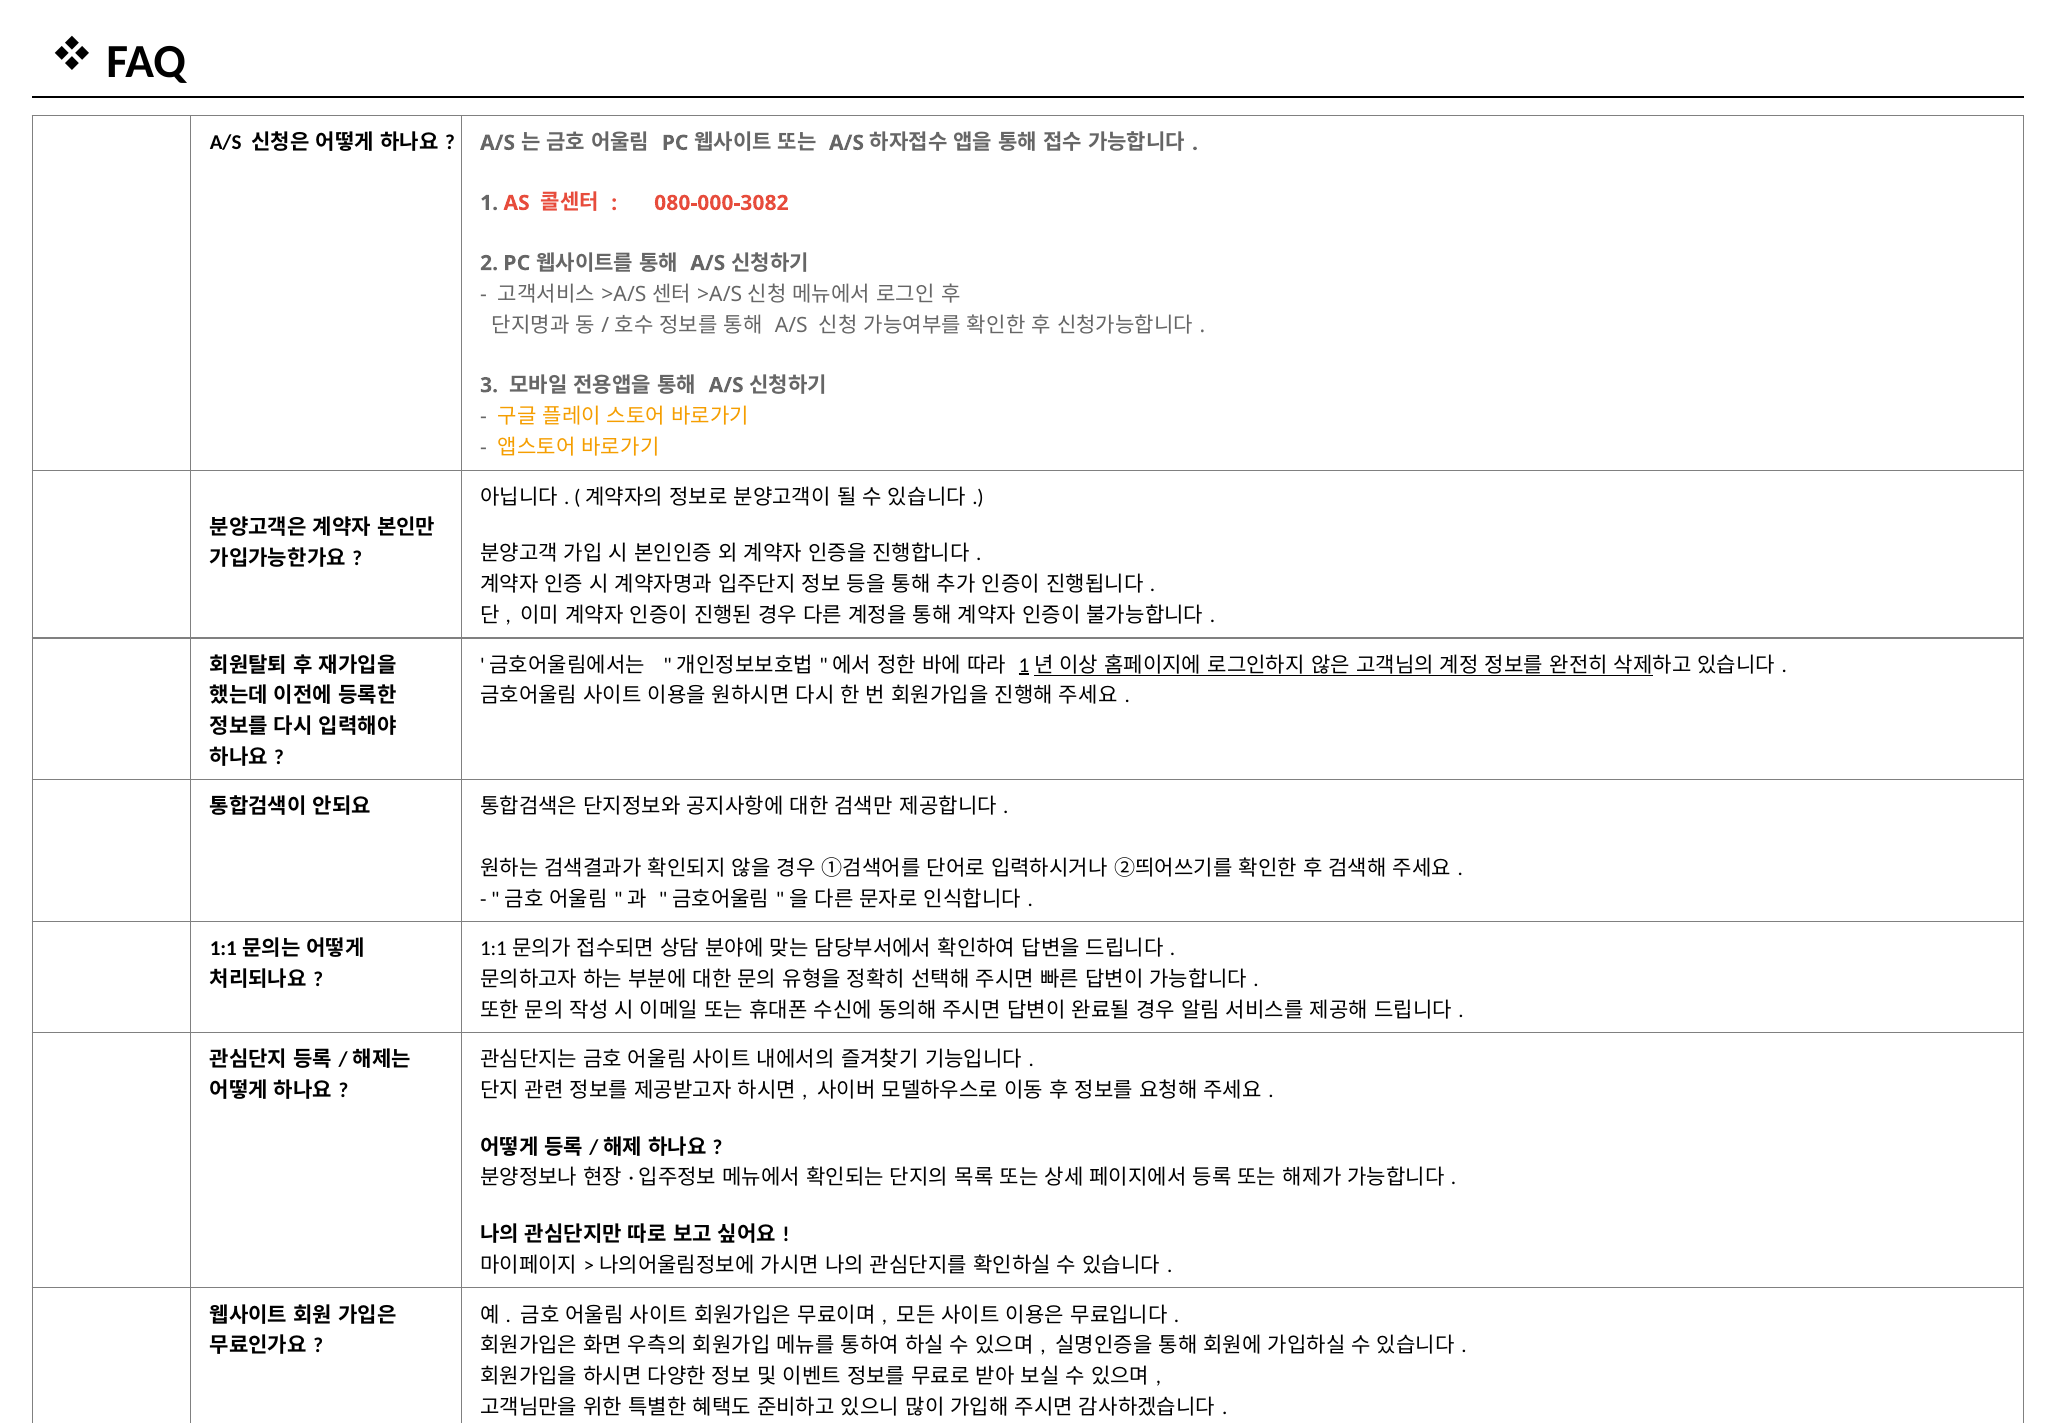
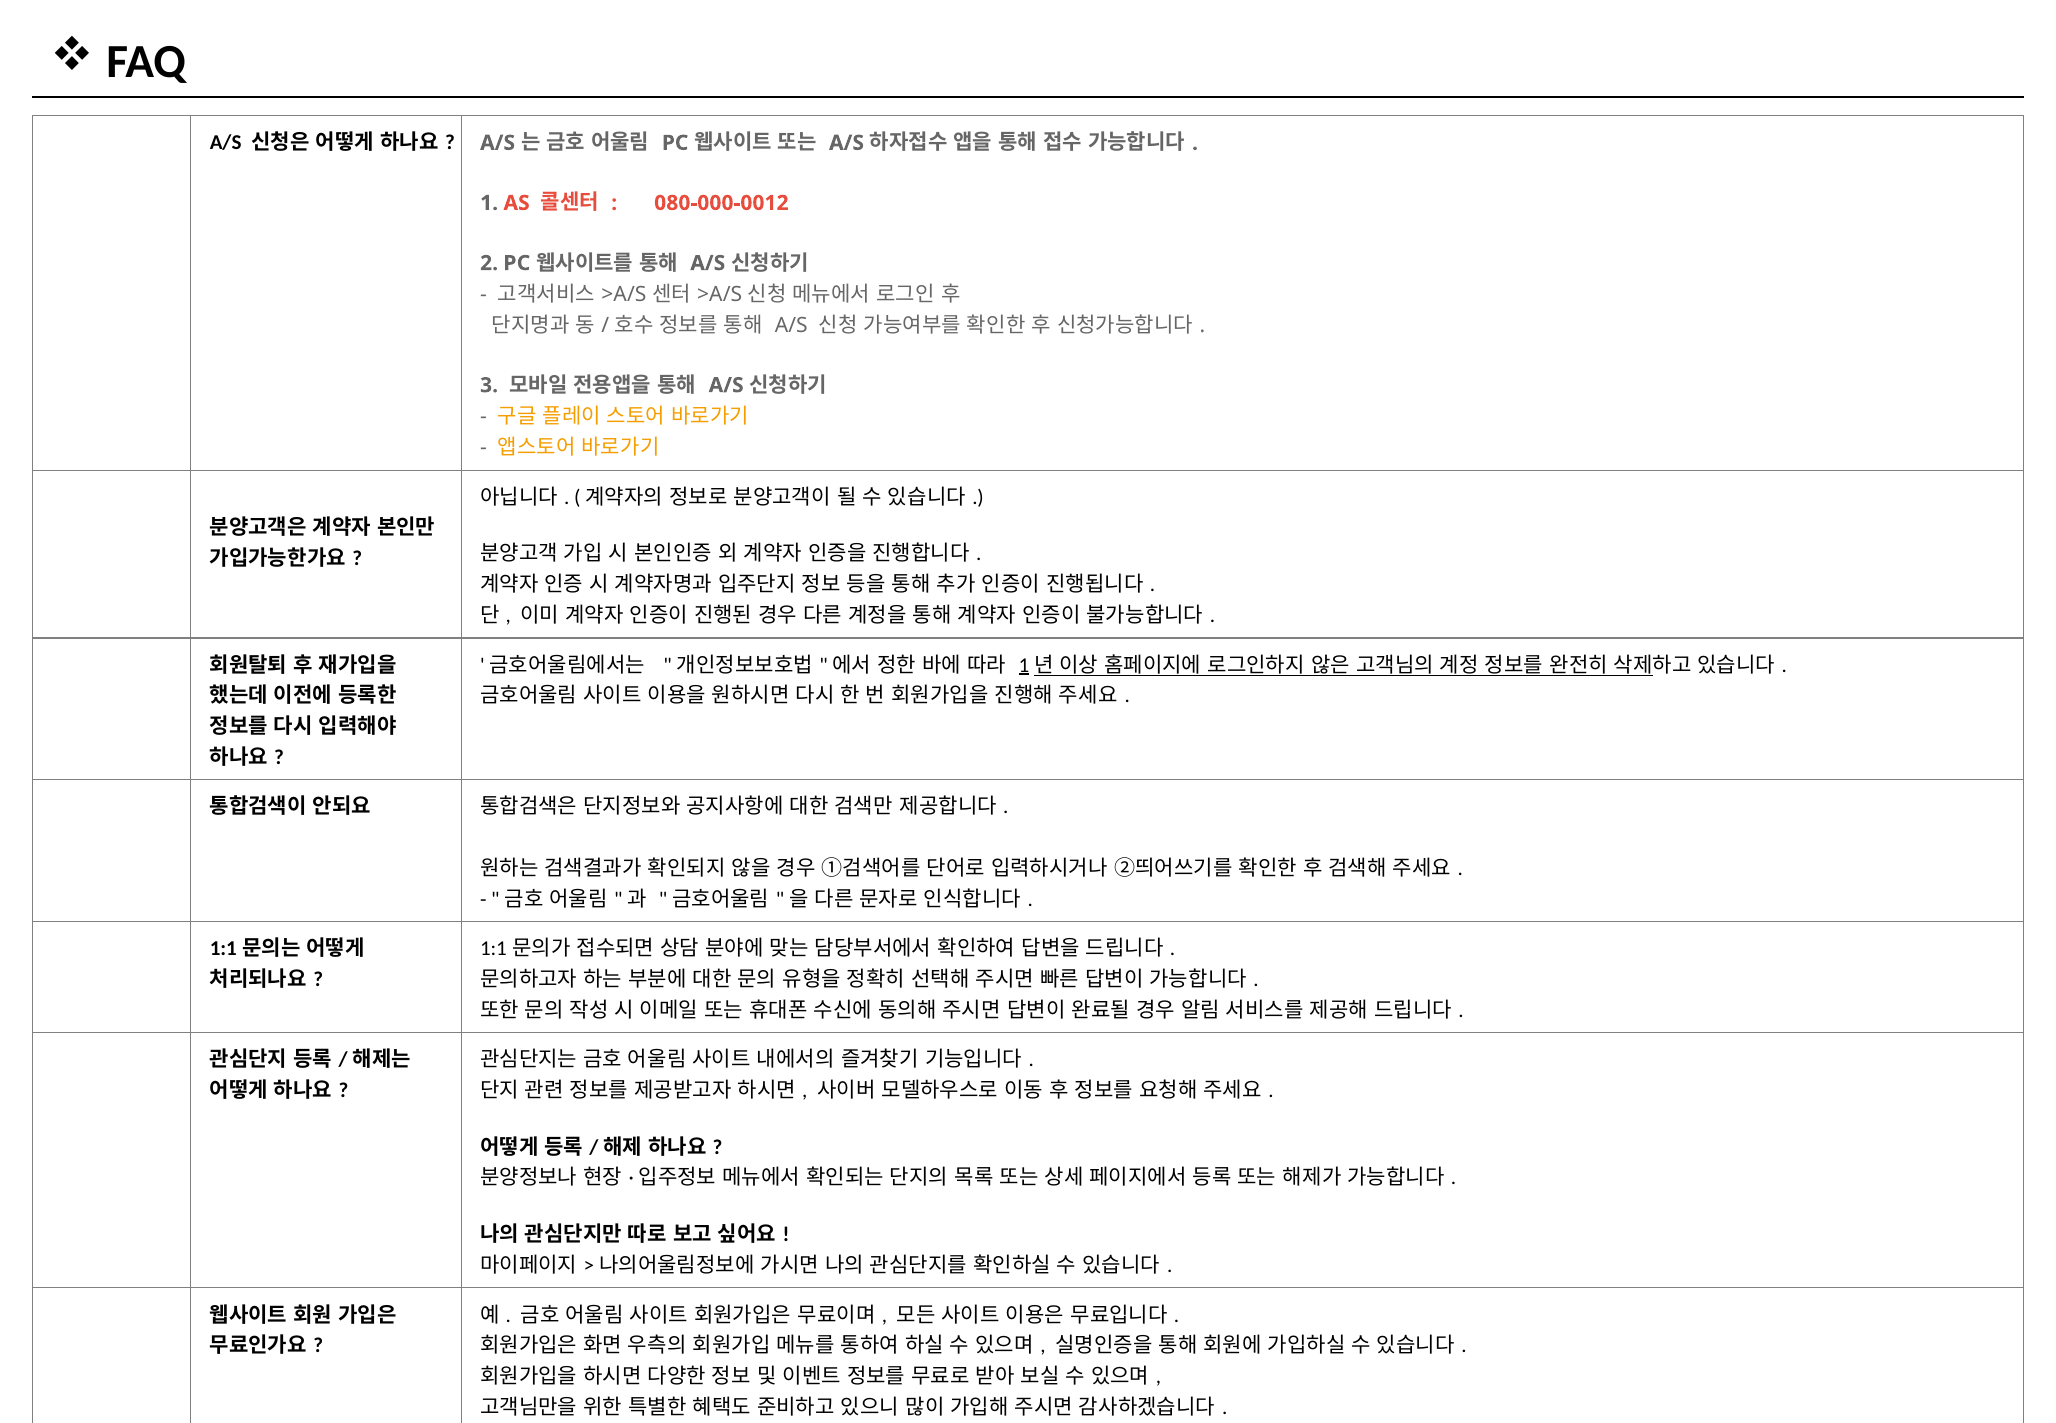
080-000-3082: 080-000-3082 -> 080-000-0012 (721, 203)
